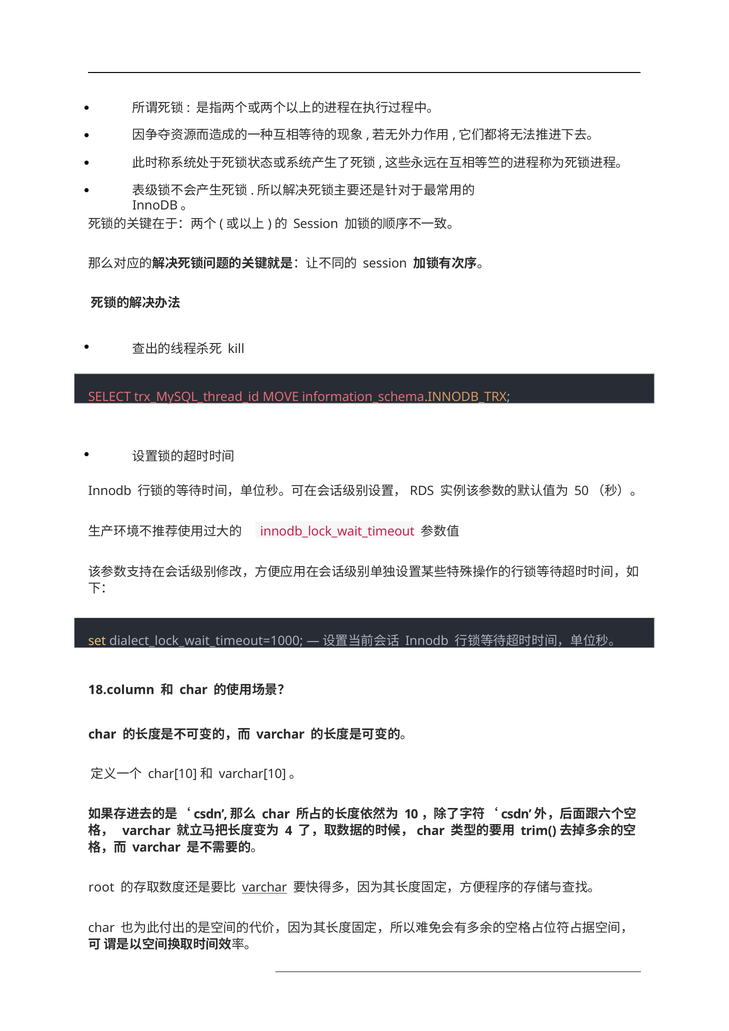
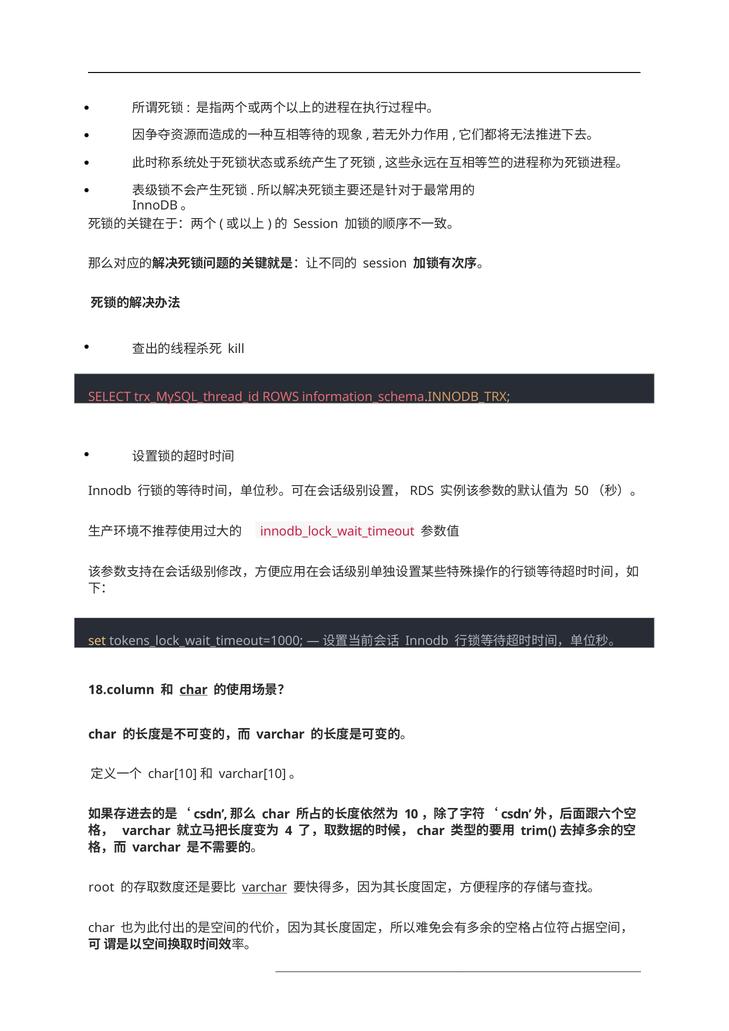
MOVE: MOVE -> ROWS (281, 397)
dialect_lock_wait_timeout=1000: dialect_lock_wait_timeout=1000 -> tokens_lock_wait_timeout=1000 (206, 641)
char underline: none -> present (193, 690)
